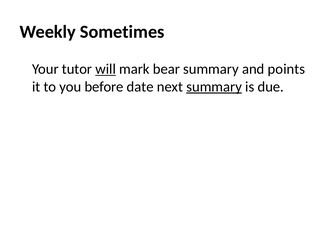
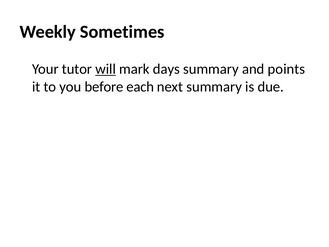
bear: bear -> days (166, 69)
date: date -> each (140, 87)
summary underline: present -> none (214, 87)
